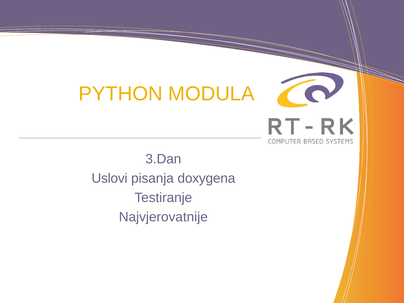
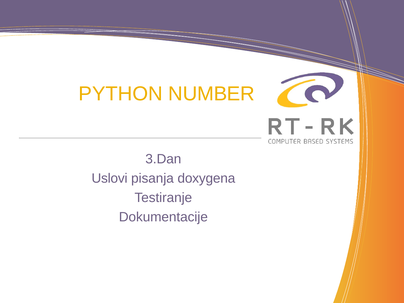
MODULA: MODULA -> NUMBER (212, 94)
Najvjerovatnije: Najvjerovatnije -> Dokumentacije (163, 217)
